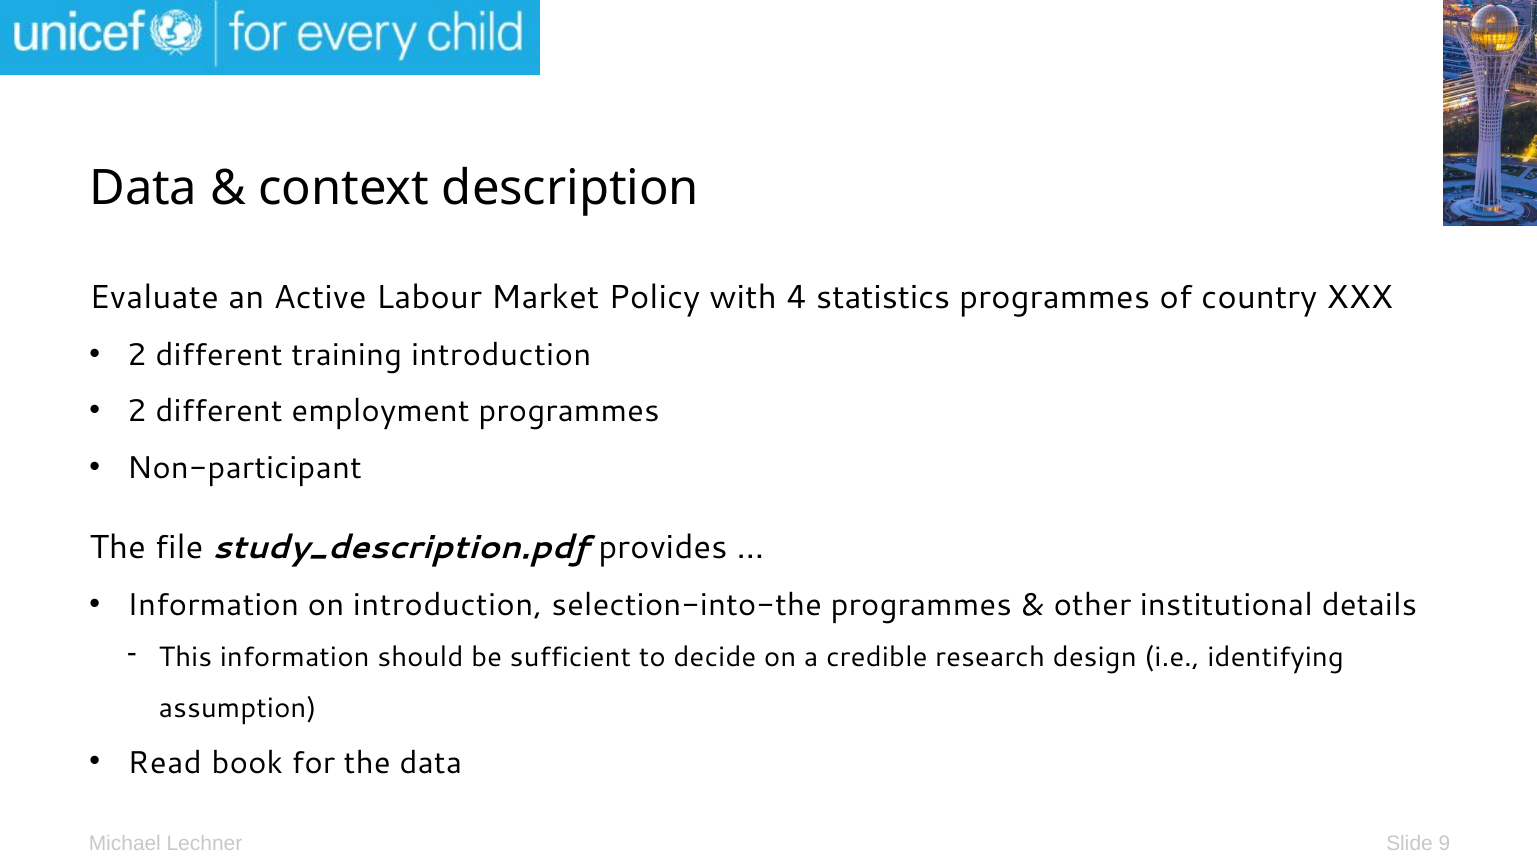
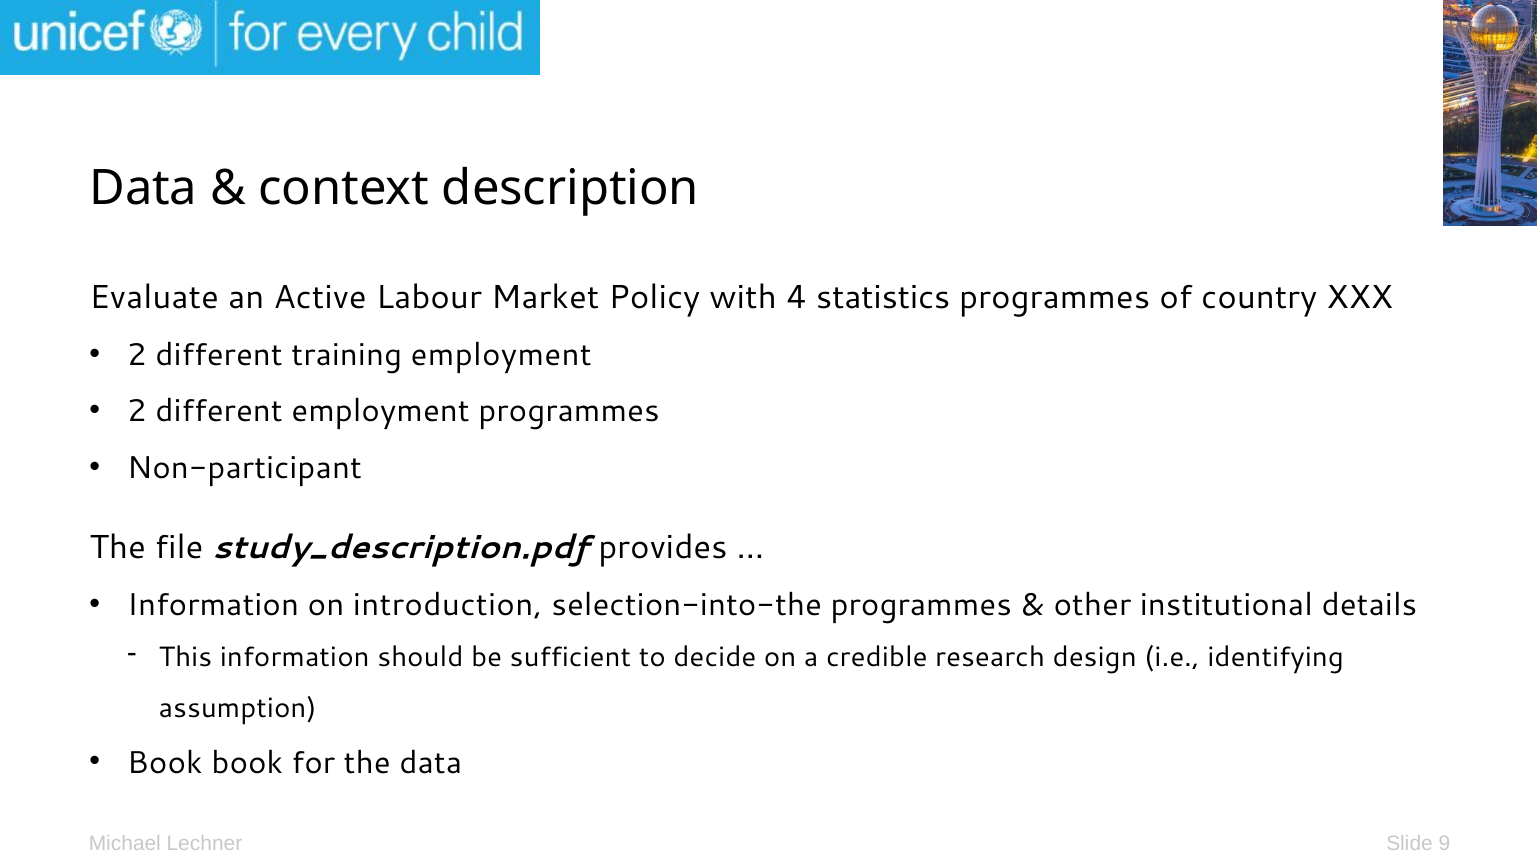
training introduction: introduction -> employment (501, 355)
Read: Read -> Book (165, 762)
